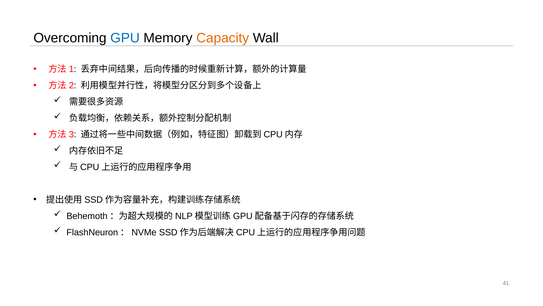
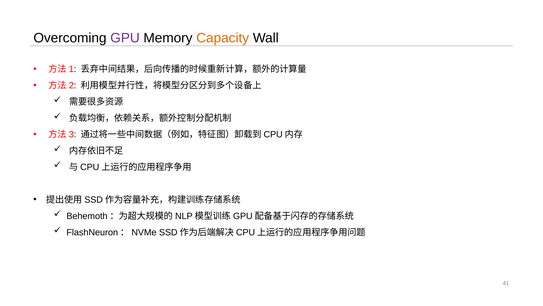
GPU colour: blue -> purple (125, 38)
